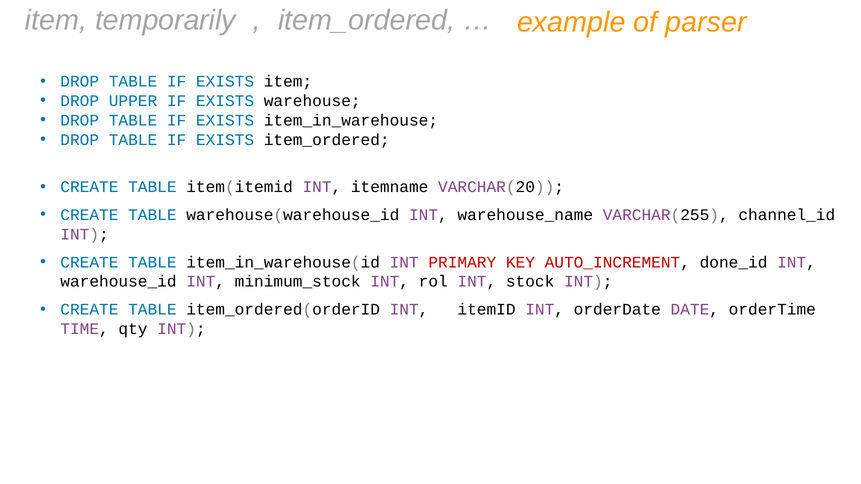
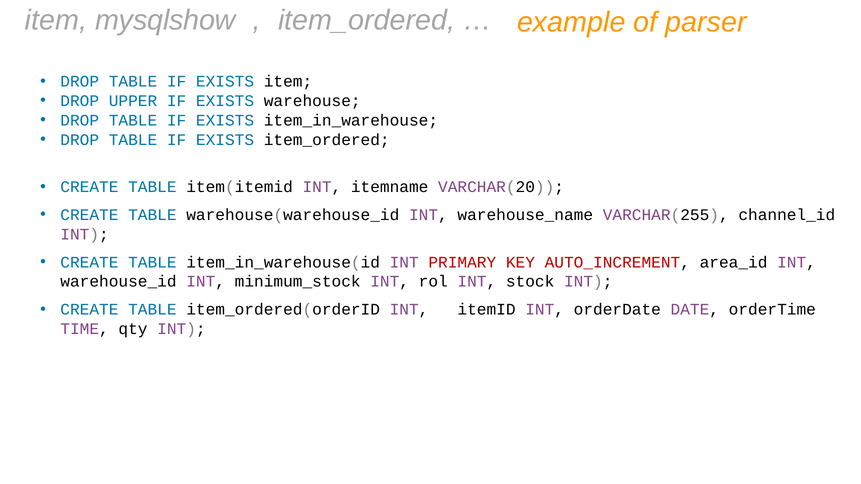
temporarily: temporarily -> mysqlshow (165, 20)
done_id: done_id -> area_id (734, 262)
